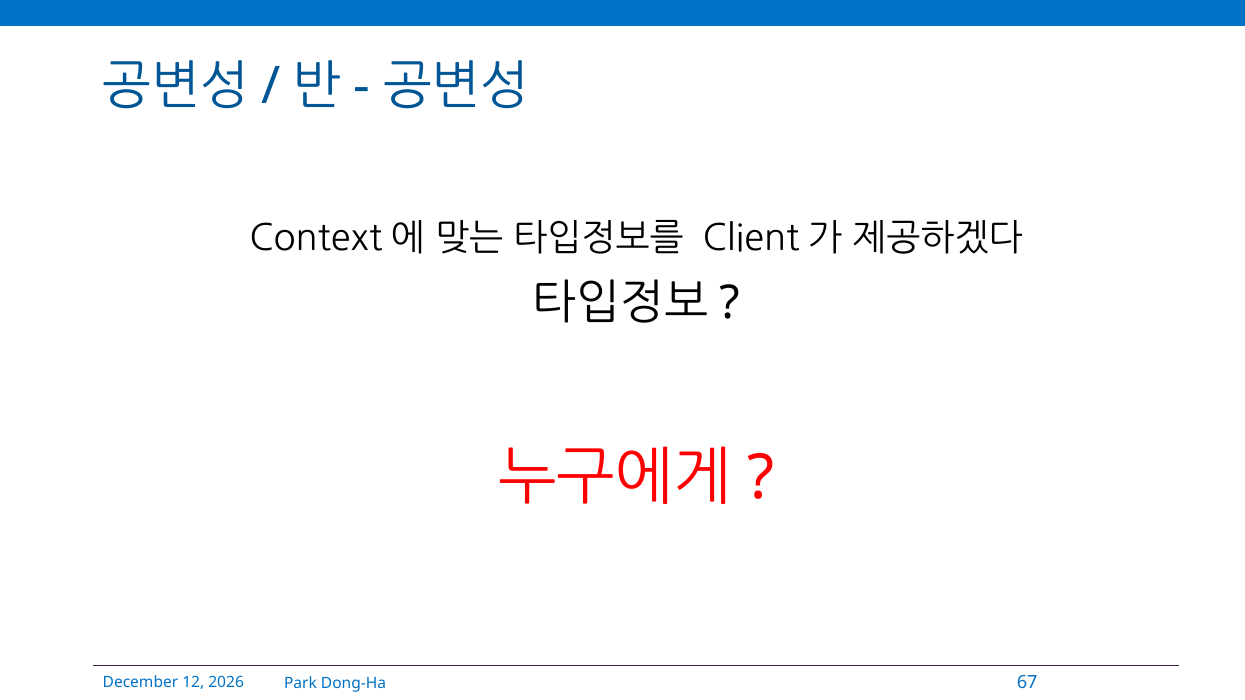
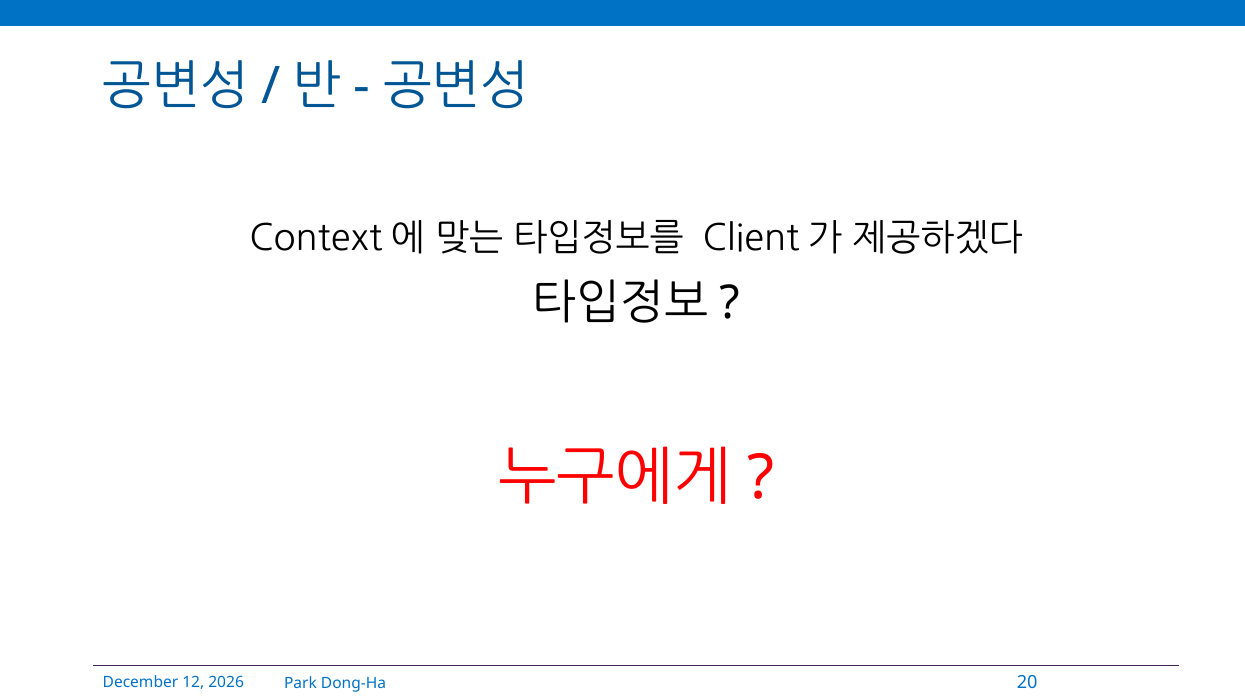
67: 67 -> 20 (1027, 683)
